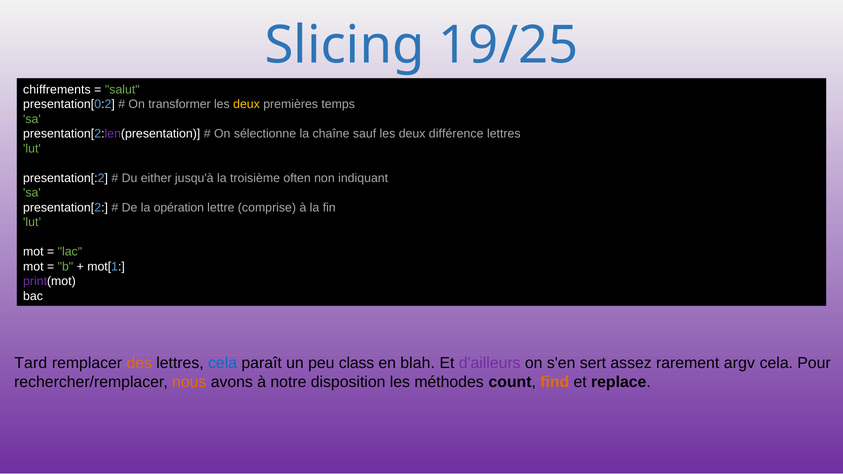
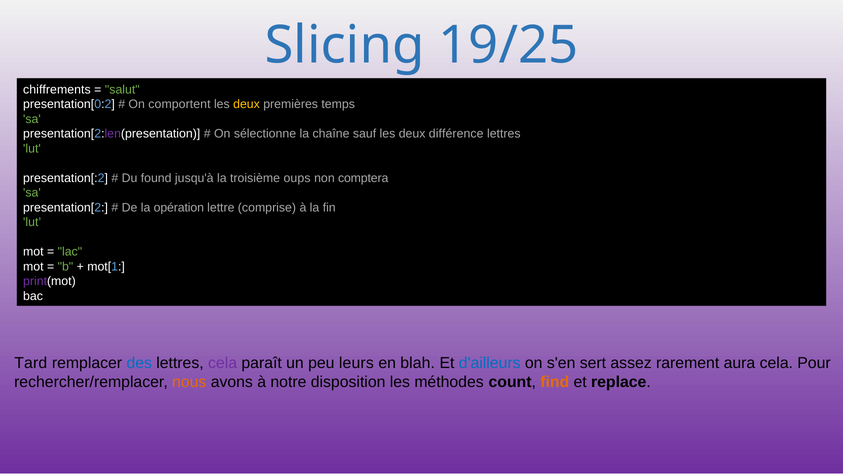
transformer: transformer -> comportent (179, 104)
either: either -> found (156, 178)
often: often -> oups (297, 178)
indiquant: indiquant -> comptera (363, 178)
des colour: orange -> blue (139, 363)
cela colour: blue -> purple (223, 363)
class: class -> leurs (356, 363)
d'ailleurs colour: purple -> blue (490, 363)
argv: argv -> aura (739, 363)
